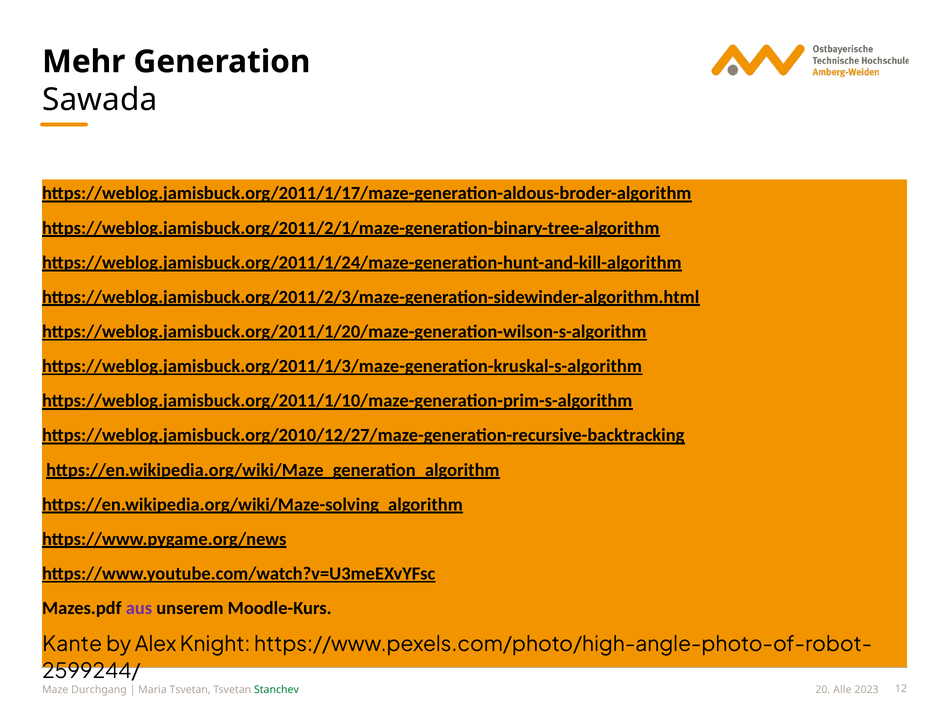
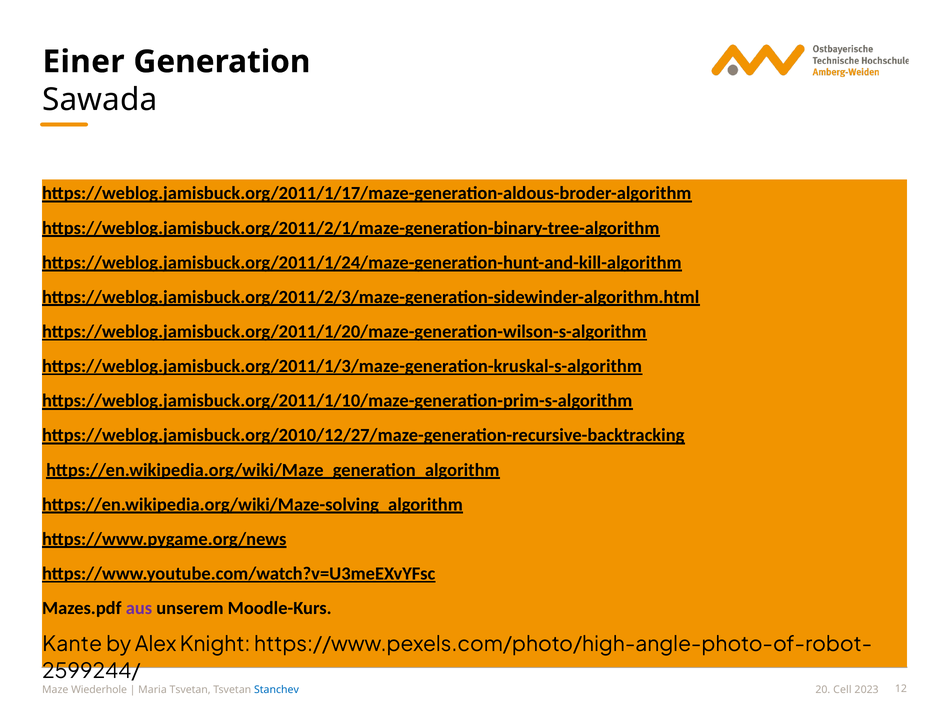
Mehr: Mehr -> Einer (83, 62)
Durchgang: Durchgang -> Wiederhole (99, 690)
Stanchev colour: green -> blue (276, 690)
Alle: Alle -> Cell (842, 690)
